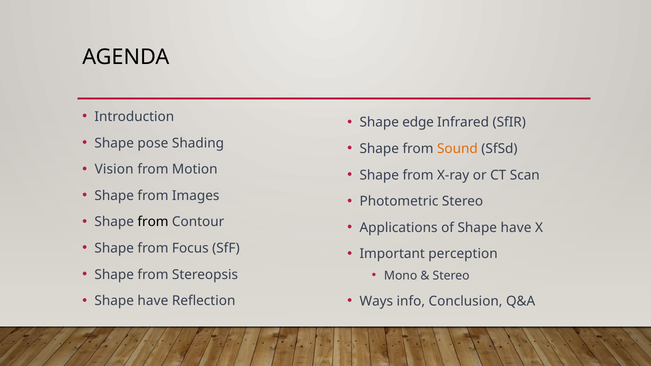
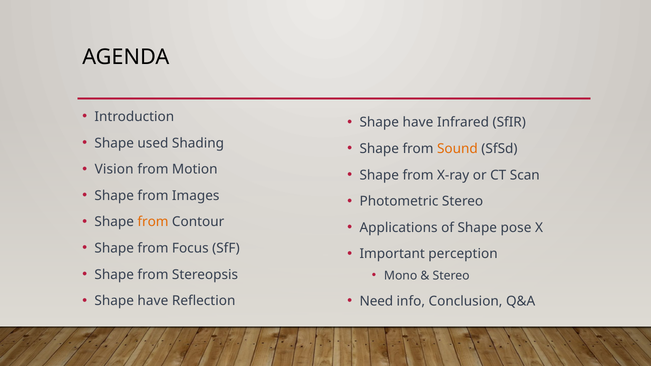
edge: edge -> have (418, 123)
pose: pose -> used (153, 143)
from colour: black -> orange (153, 222)
of Shape have: have -> pose (516, 228)
Ways: Ways -> Need (376, 301)
